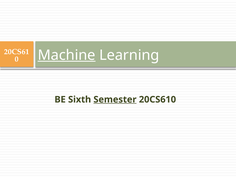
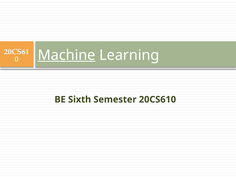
Semester underline: present -> none (115, 100)
